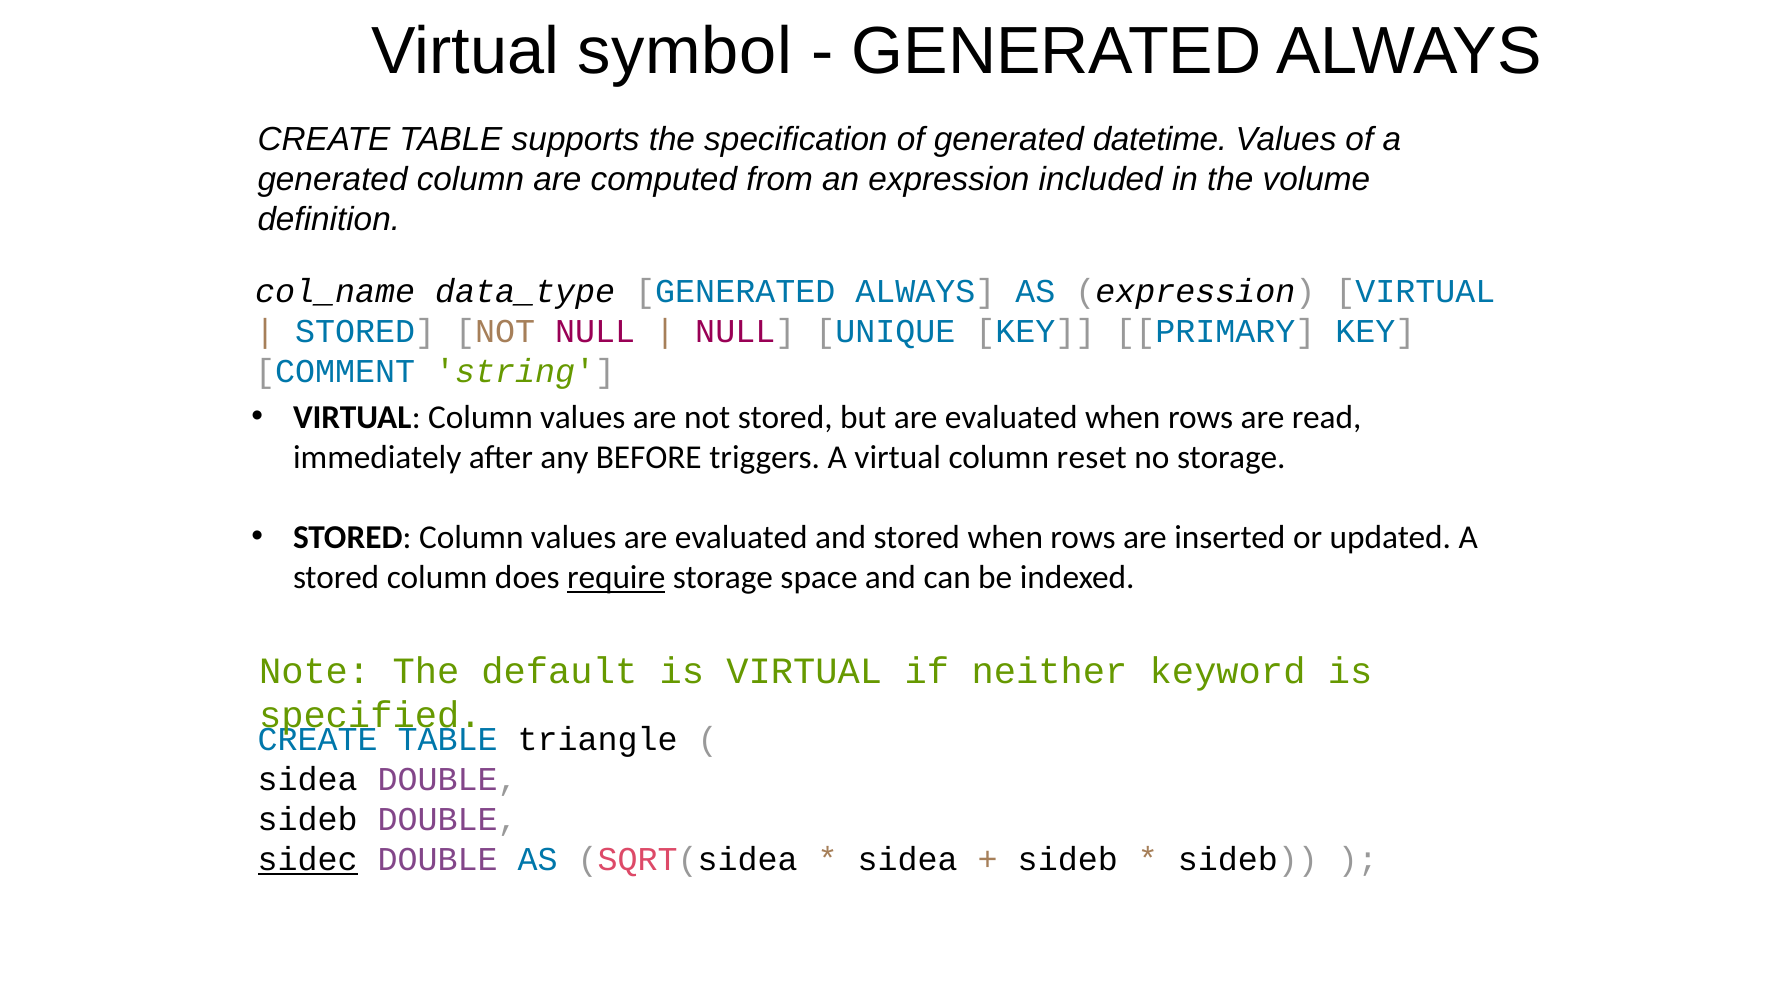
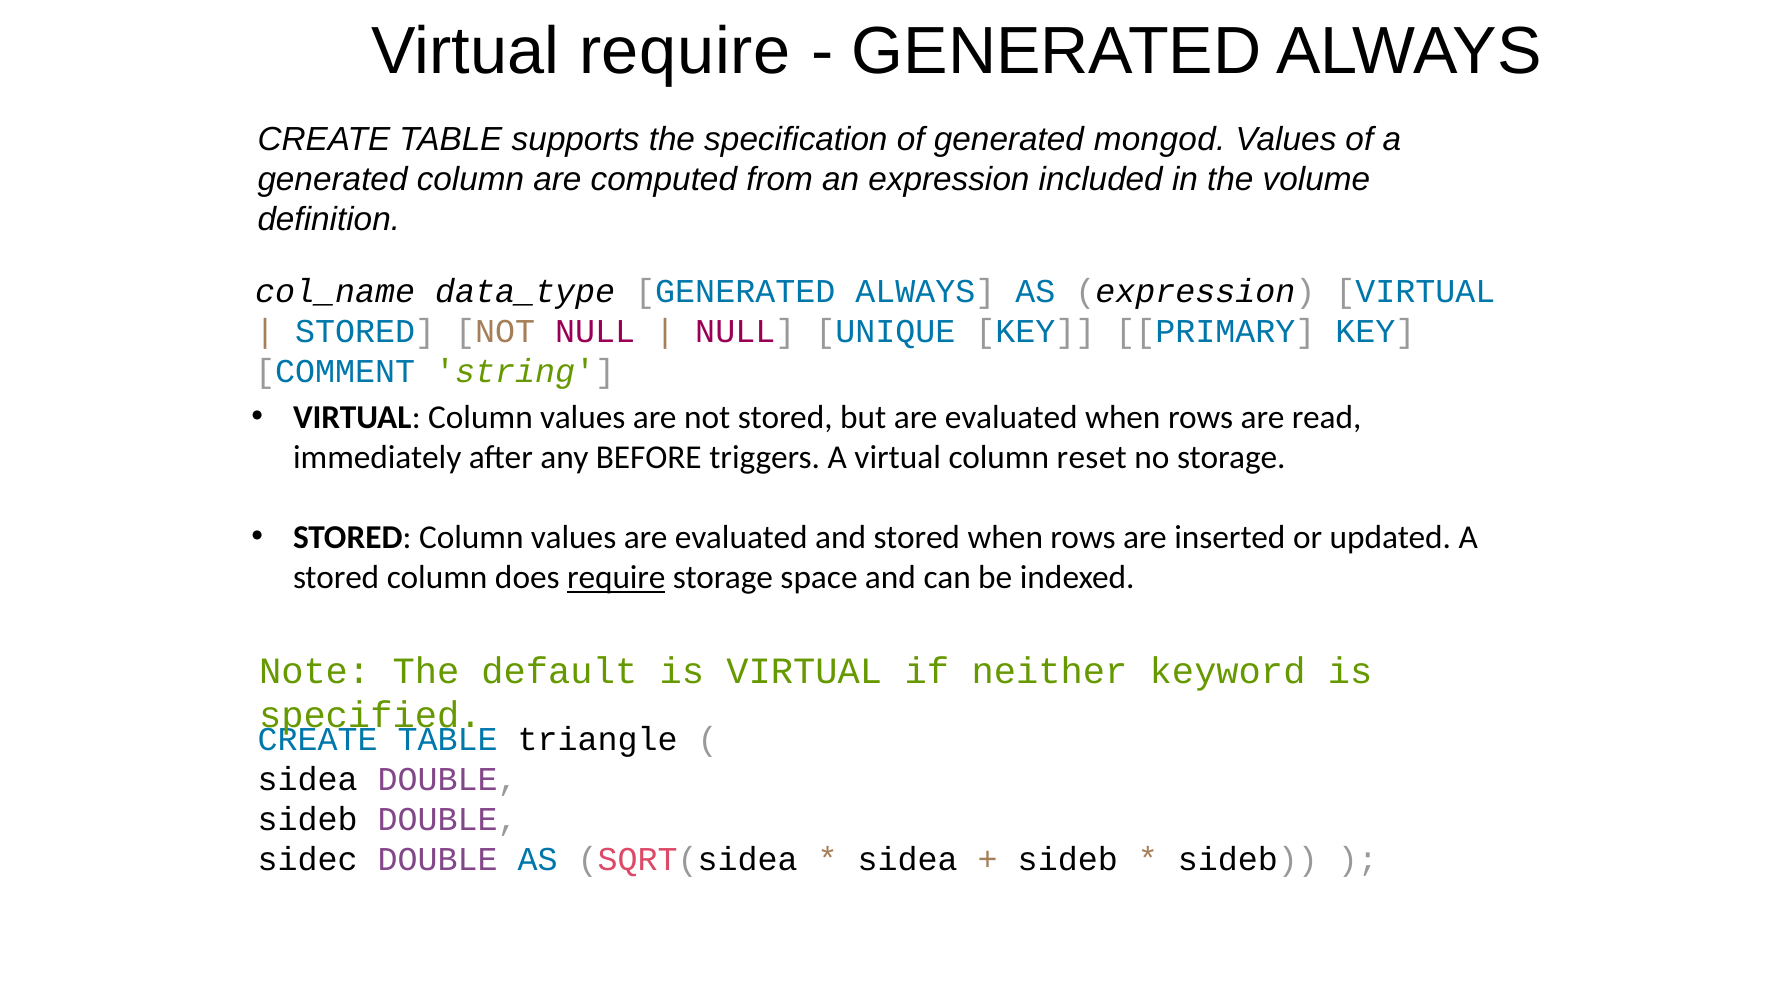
Virtual symbol: symbol -> require (685, 51)
datetime: datetime -> mongod (1160, 140)
sidec underline: present -> none (308, 860)
